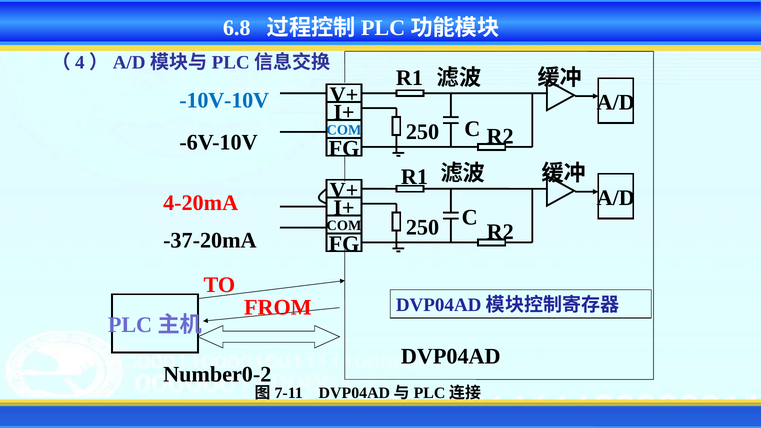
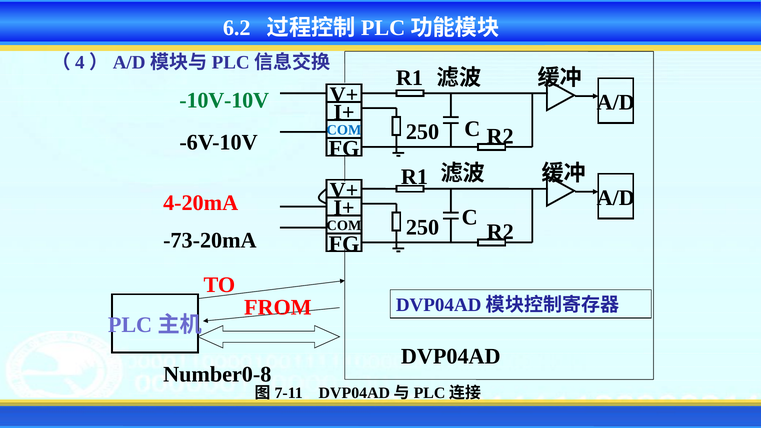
6.8: 6.8 -> 6.2 (237, 28)
-10V-10V colour: blue -> green (224, 101)
-37-20mA: -37-20mA -> -73-20mA (210, 241)
Number0-2: Number0-2 -> Number0-8 (217, 375)
